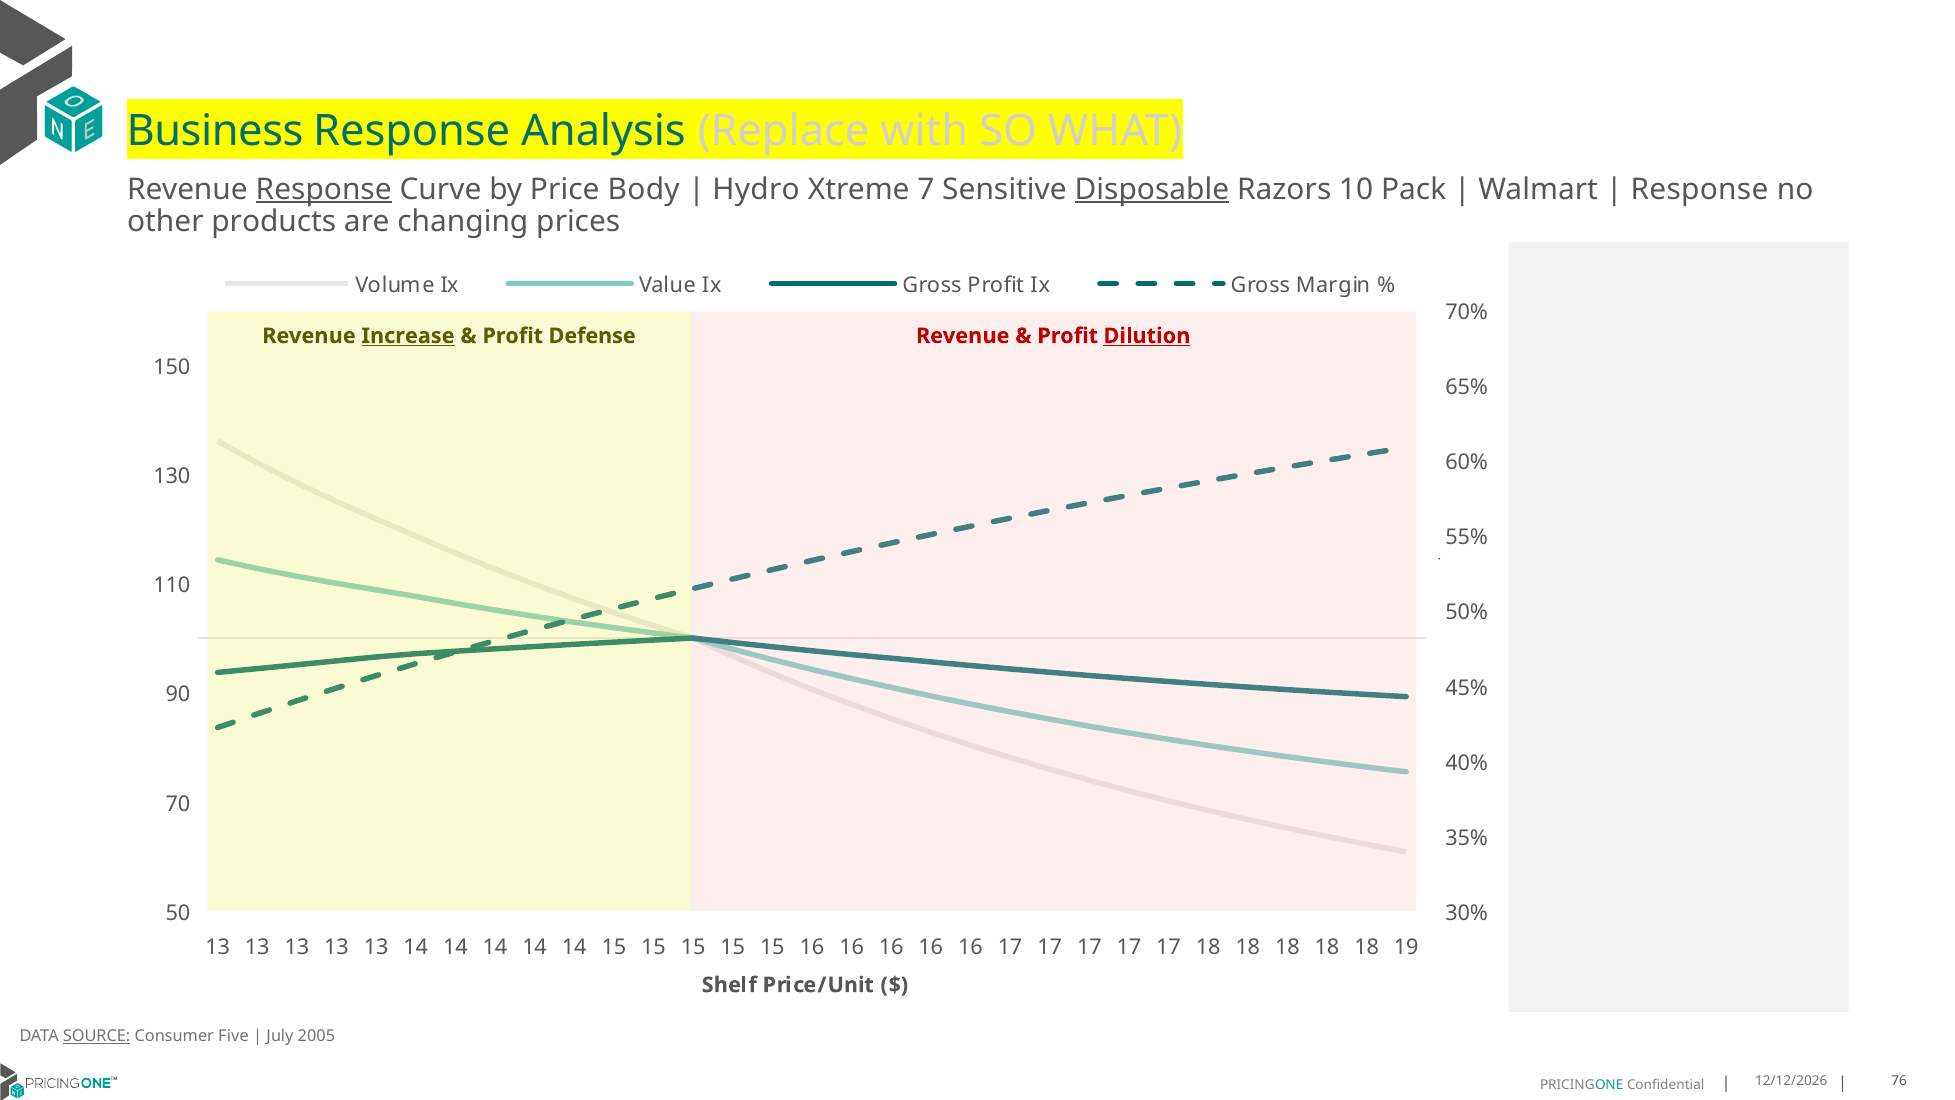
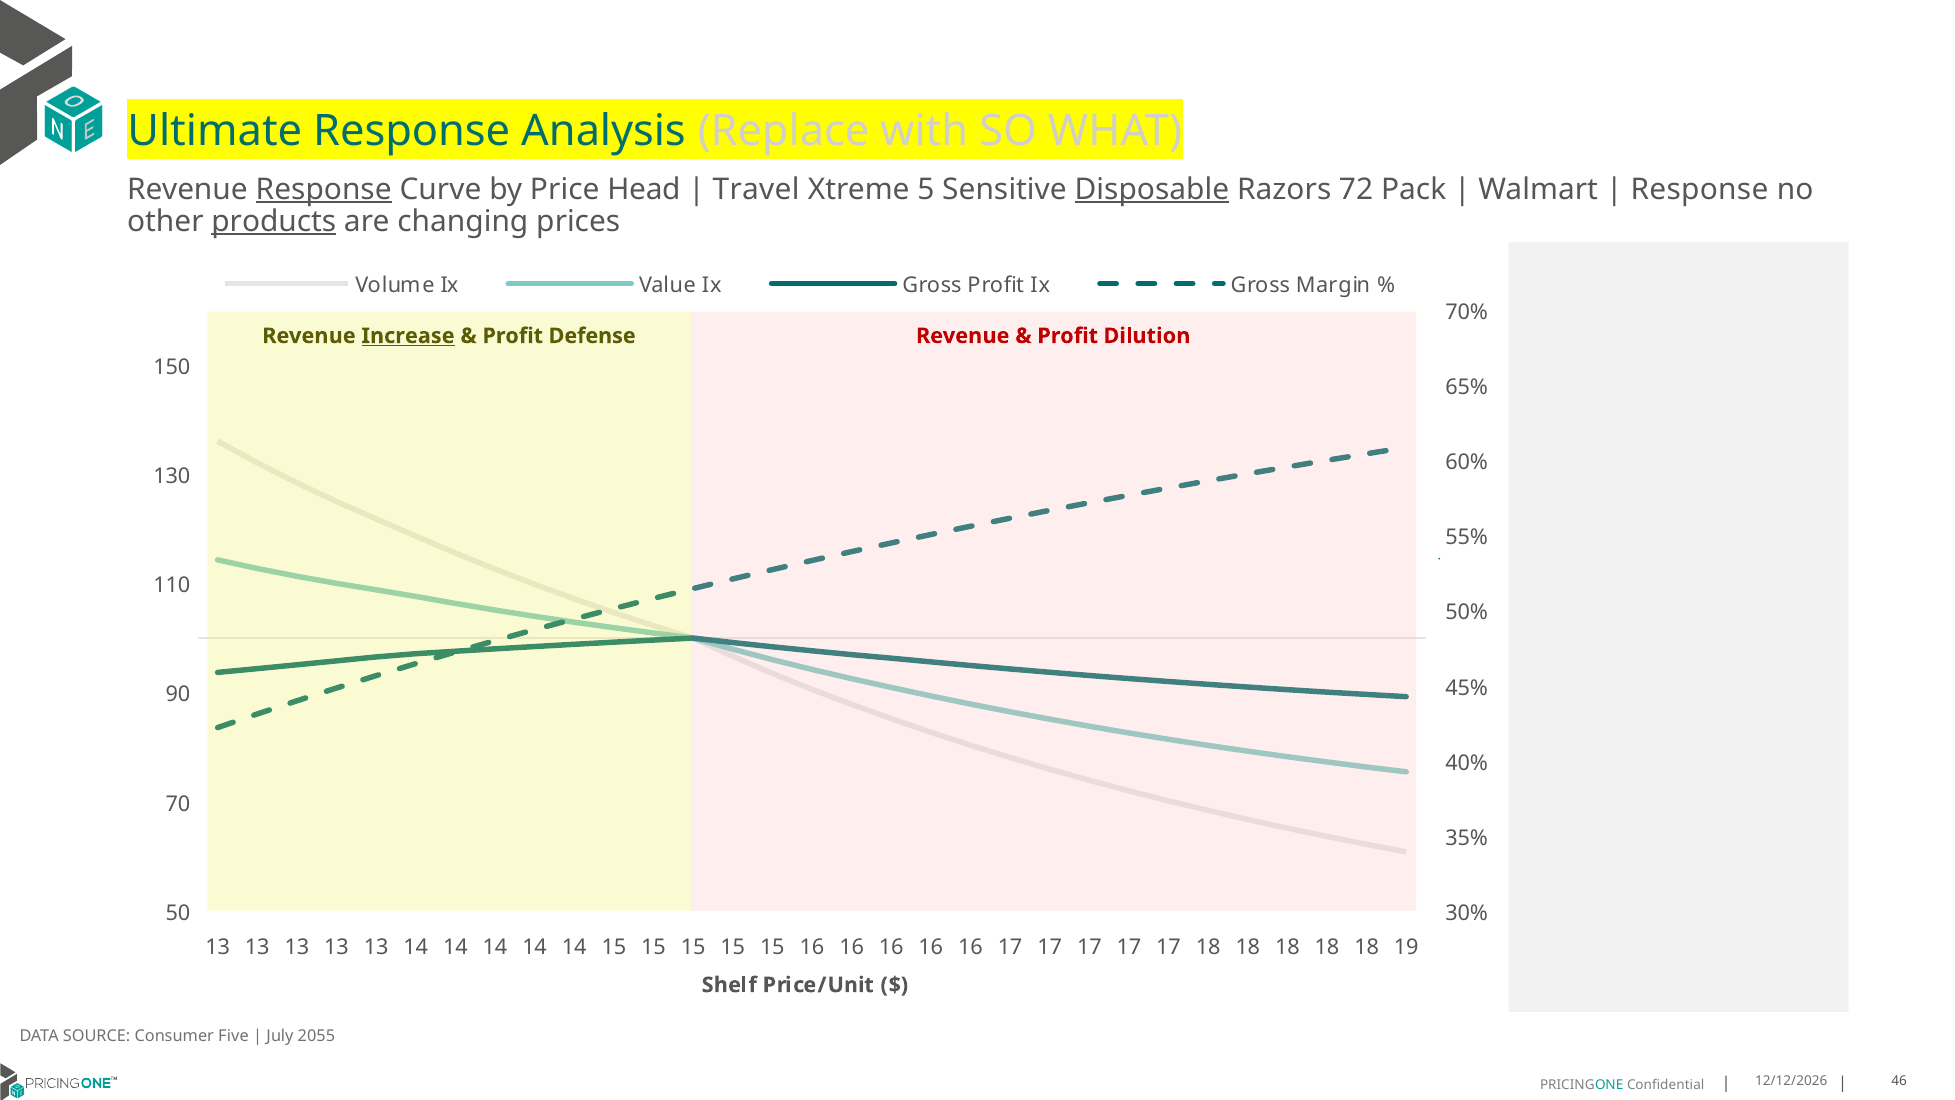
Business: Business -> Ultimate (215, 131)
Body: Body -> Head (644, 189)
Hydro: Hydro -> Travel (756, 189)
7: 7 -> 5 (926, 189)
10: 10 -> 72 (1356, 189)
products underline: none -> present (274, 221)
Dilution underline: present -> none (1147, 336)
SOURCE underline: present -> none (97, 1036)
2005: 2005 -> 2055 (316, 1036)
76: 76 -> 46 (1899, 1081)
